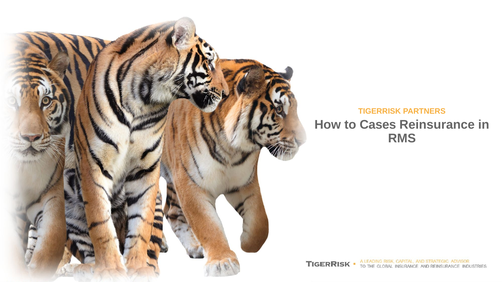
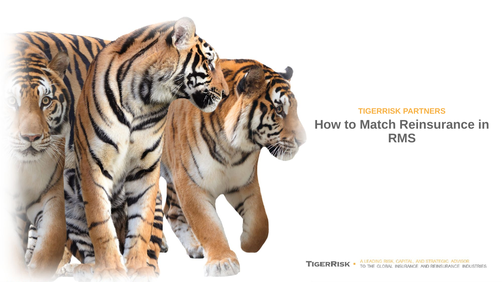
Cases: Cases -> Match (378, 125)
